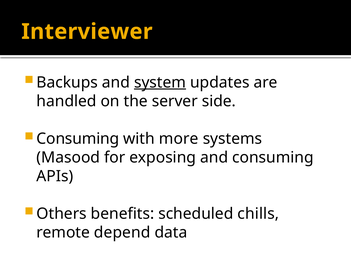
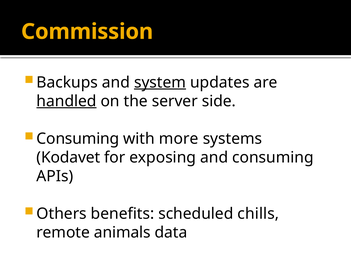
Interviewer: Interviewer -> Commission (87, 32)
handled underline: none -> present (67, 101)
Masood: Masood -> Kodavet (68, 157)
depend: depend -> animals (122, 232)
